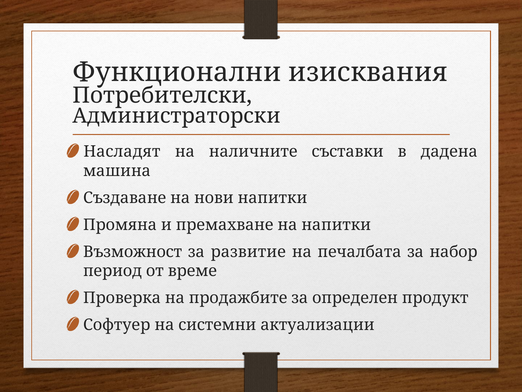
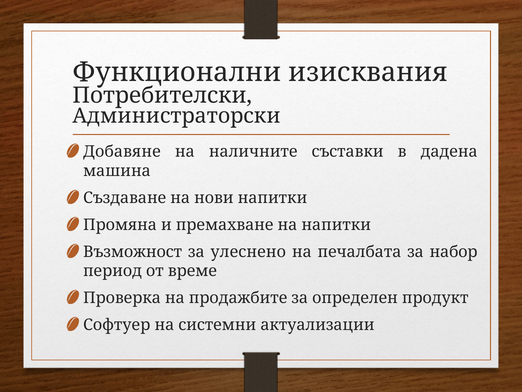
Насладят: Насладят -> Добавяне (122, 152)
развитие: развитие -> улеснено (248, 252)
